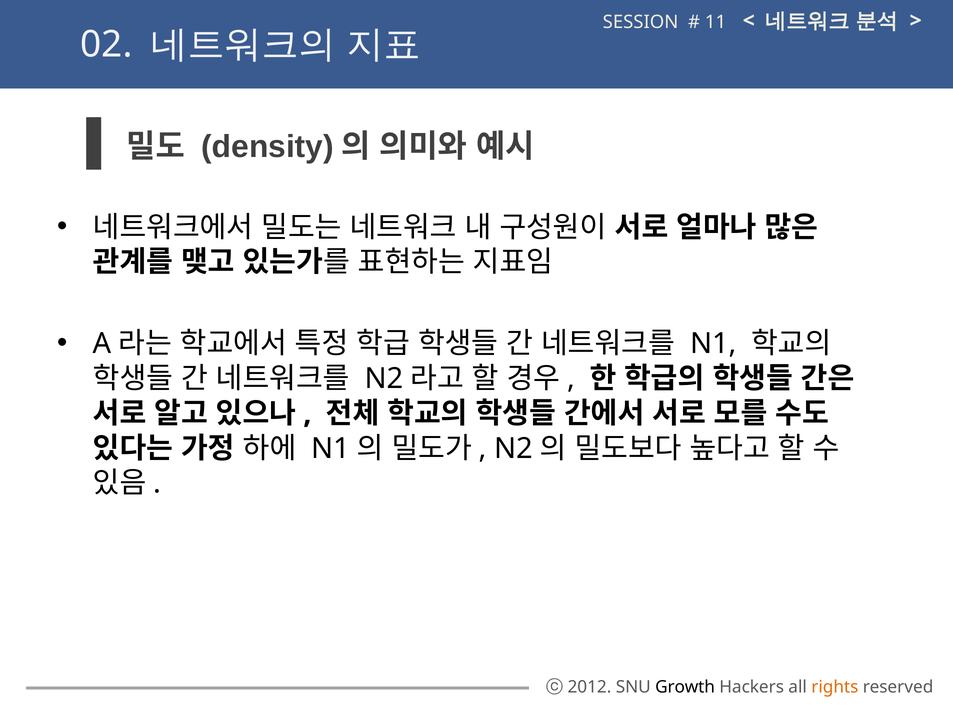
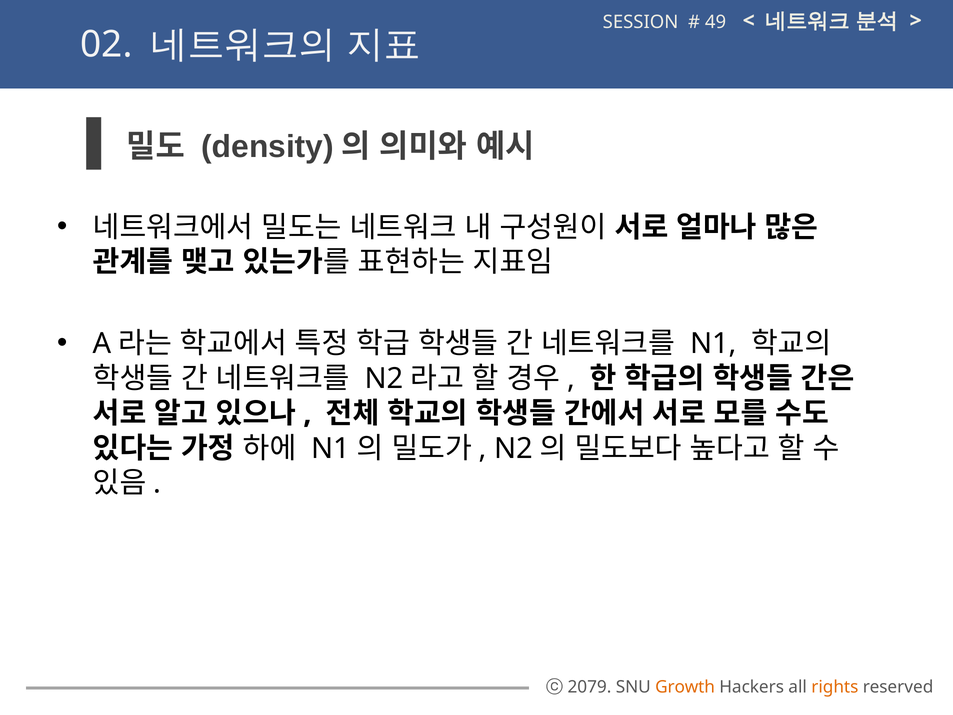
11: 11 -> 49 (716, 22)
2012: 2012 -> 2079 (589, 687)
Growth colour: black -> orange (685, 687)
